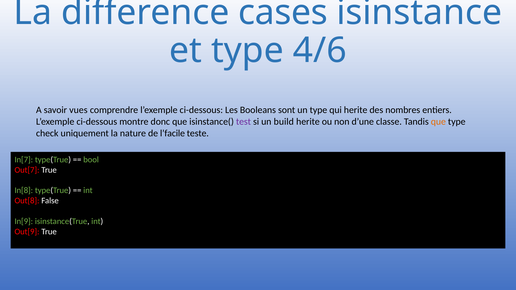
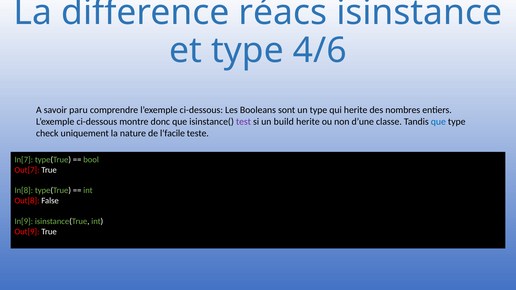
cases: cases -> réacs (283, 12)
vues: vues -> paru (78, 110)
que colour: orange -> blue (438, 122)
